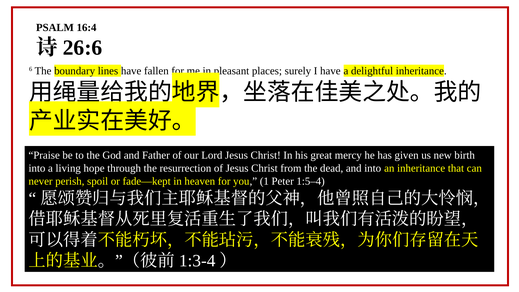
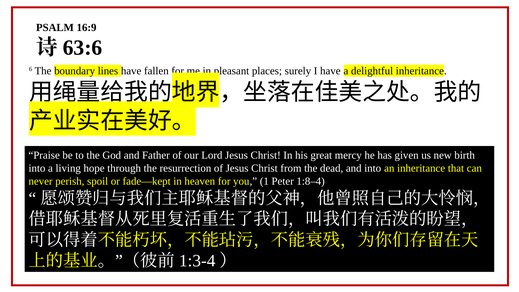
16:4: 16:4 -> 16:9 (87, 28)
26:6: 26:6 -> 63:6 (83, 48)
1:5–4: 1:5–4 -> 1:8–4 (311, 181)
